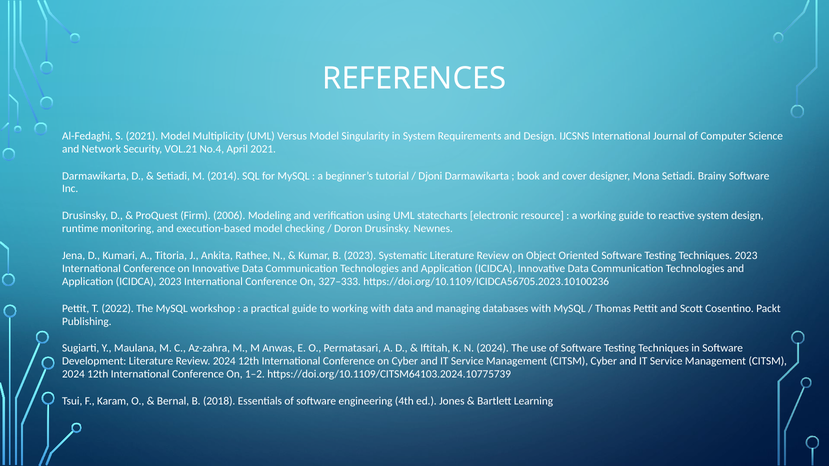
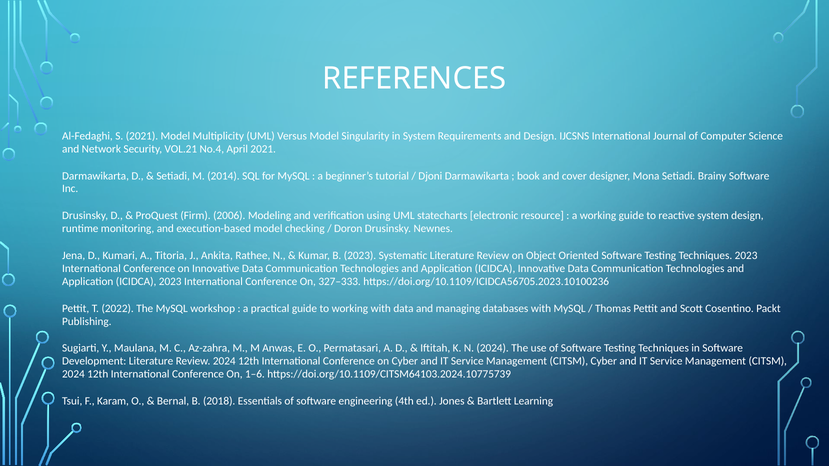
1–2: 1–2 -> 1–6 (255, 374)
